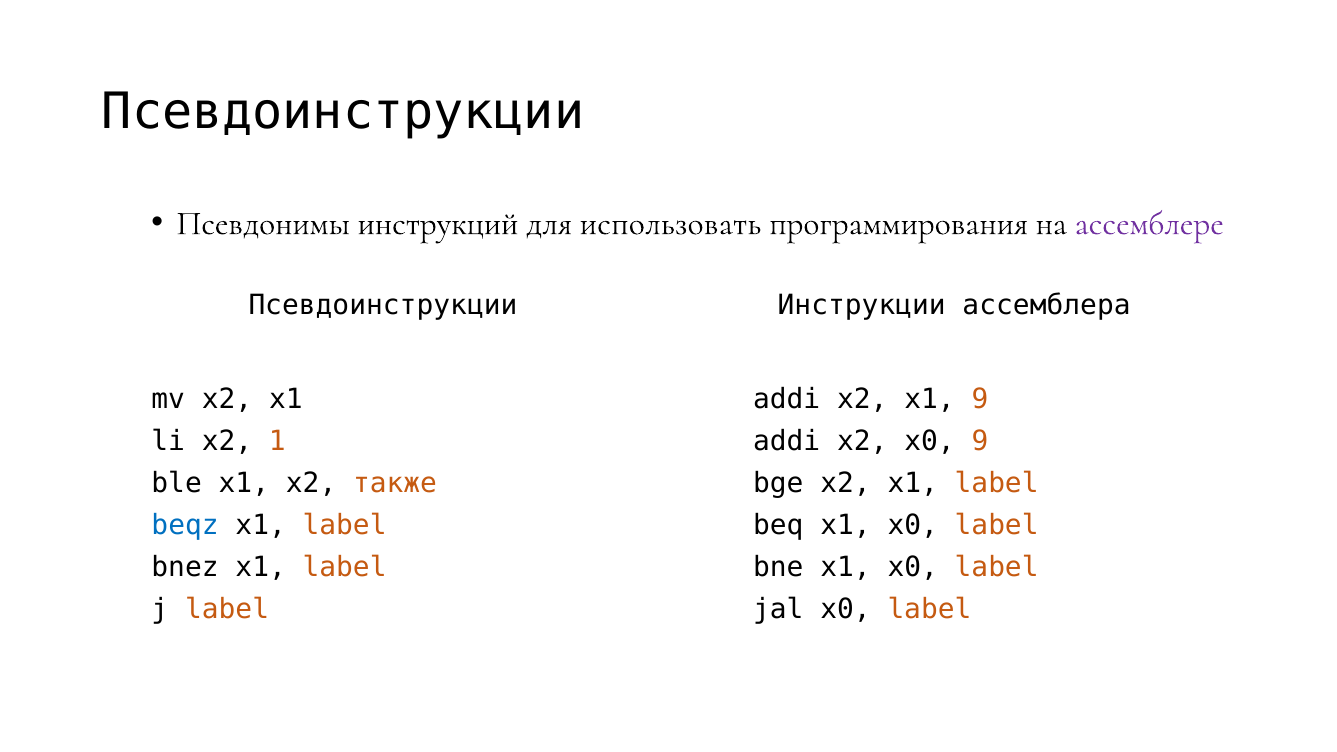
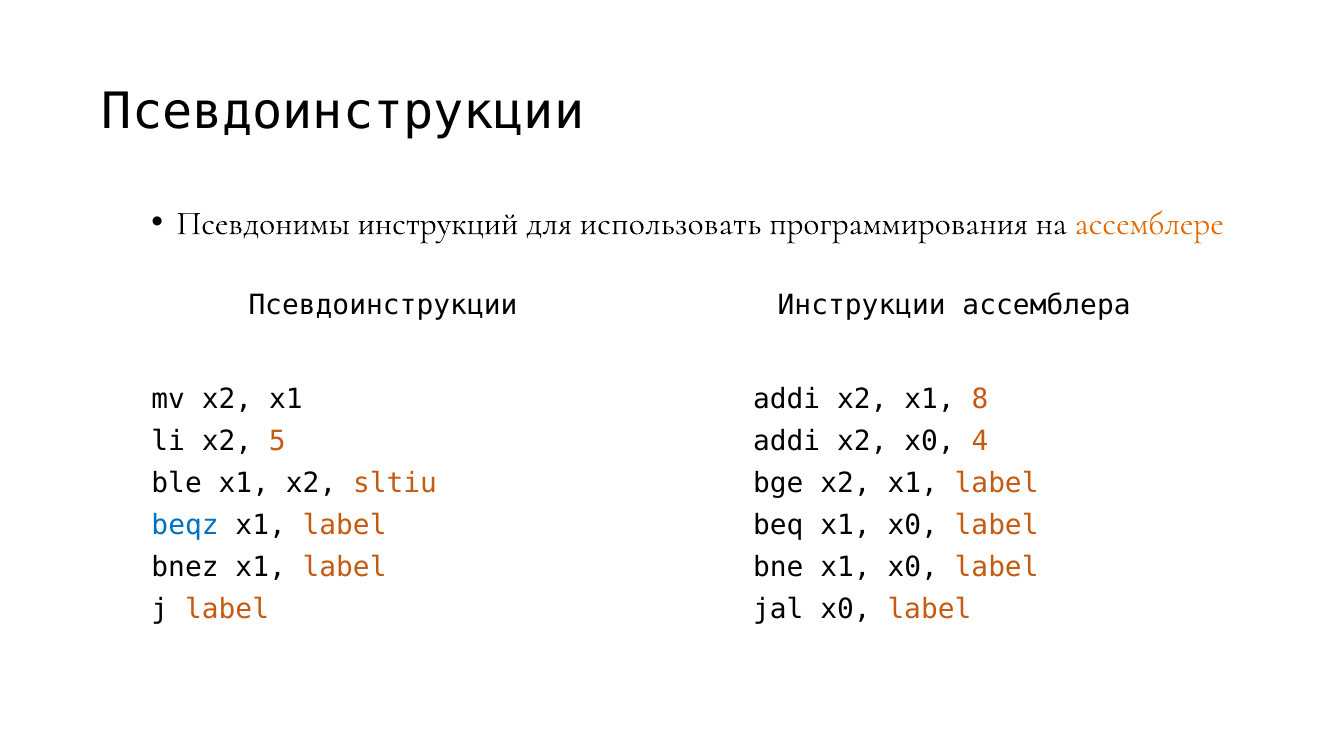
ассемблере colour: purple -> orange (1149, 223)
x1 9: 9 -> 8 (980, 400)
1: 1 -> 5 (277, 442)
x0 9: 9 -> 4 (980, 442)
также: также -> sltiu (395, 483)
